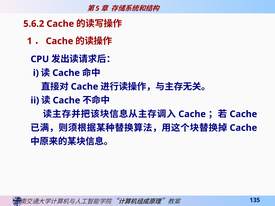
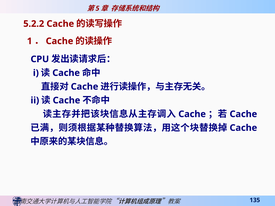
5.6.2: 5.6.2 -> 5.2.2 (34, 24)
